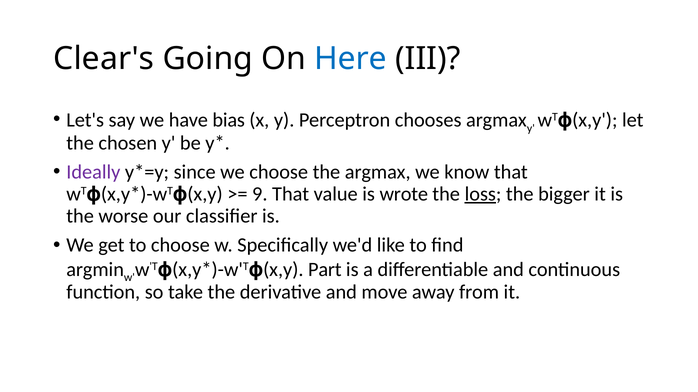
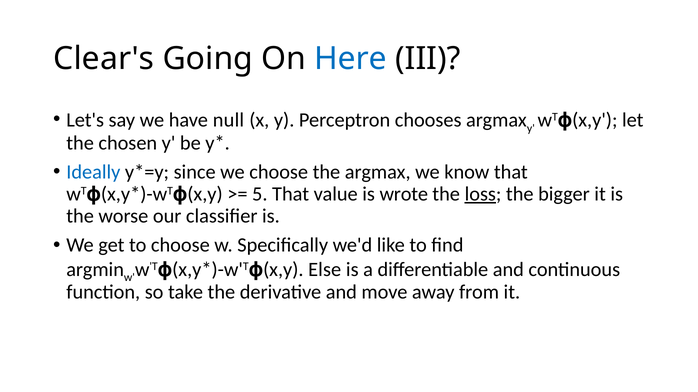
bias: bias -> null (229, 120)
Ideally colour: purple -> blue (93, 172)
9: 9 -> 5 (260, 194)
Part: Part -> Else (325, 270)
